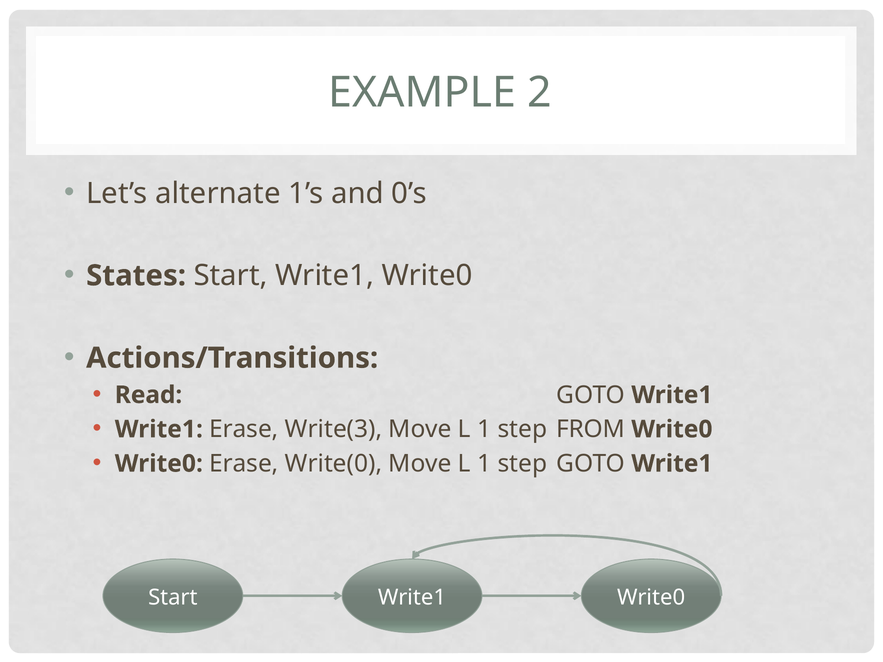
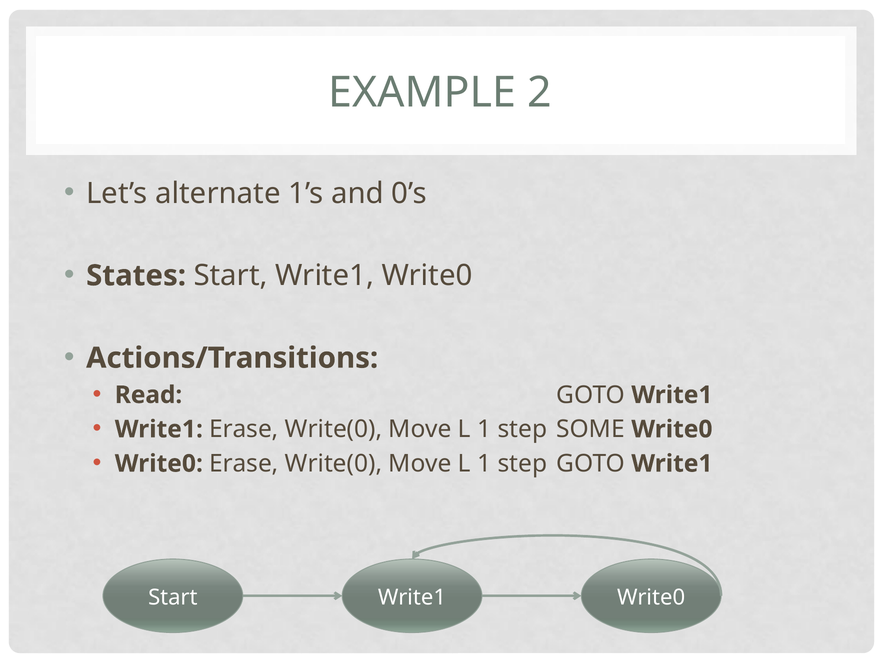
Write1 Erase Write(3: Write(3 -> Write(0 (334, 429)
FROM: FROM -> SOME (591, 429)
